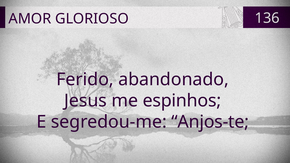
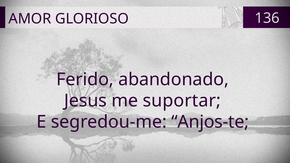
espinhos: espinhos -> suportar (182, 101)
